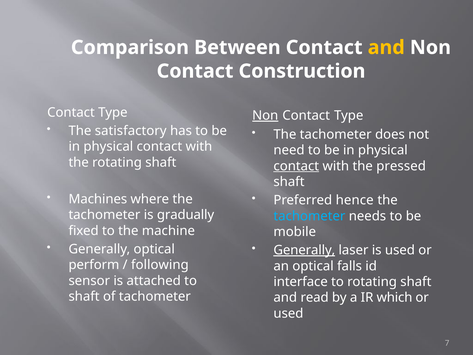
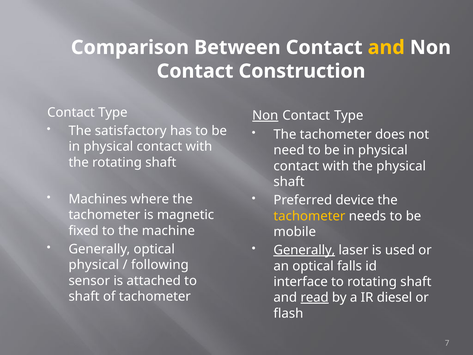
contact underline: present -> none (296, 166)
the pressed: pressed -> physical (401, 166)
hence: hence -> device (355, 200)
gradually: gradually -> magnetic (186, 215)
tachometer colour: light blue -> yellow (309, 216)
perform: perform -> physical (94, 265)
read underline: none -> present (315, 297)
which: which -> diesel (394, 297)
used: used -> flash (288, 313)
